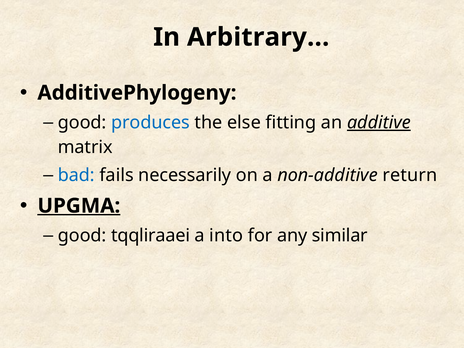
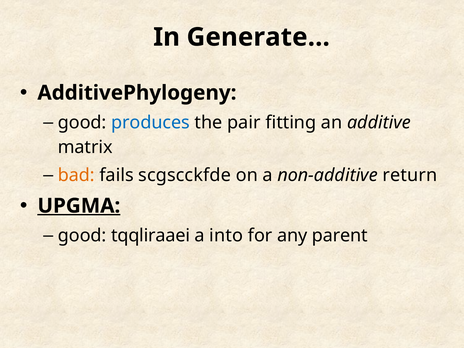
Arbitrary: Arbitrary -> Generate (258, 37)
else: else -> pair (244, 123)
additive underline: present -> none (379, 123)
bad colour: blue -> orange (76, 175)
necessarily: necessarily -> scgscckfde (185, 175)
similar: similar -> parent (340, 236)
